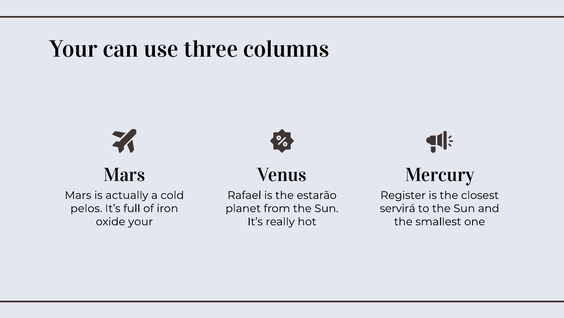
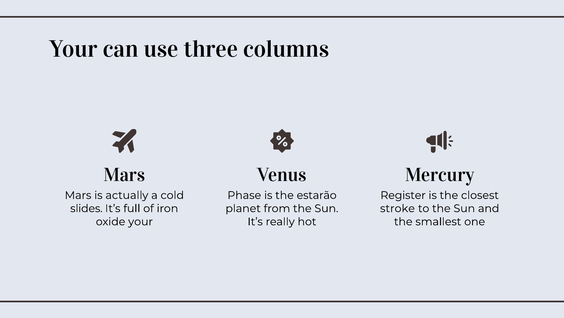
Rafael: Rafael -> Phase (244, 195)
pelos: pelos -> slides (86, 208)
servirá: servirá -> stroke (397, 208)
